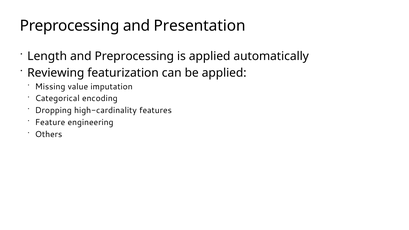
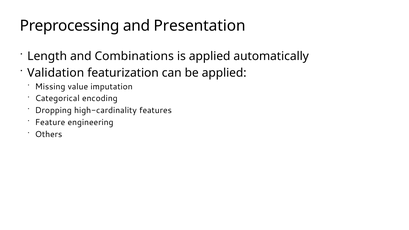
and Preprocessing: Preprocessing -> Combinations (134, 56)
Reviewing: Reviewing -> Validation (56, 73)
